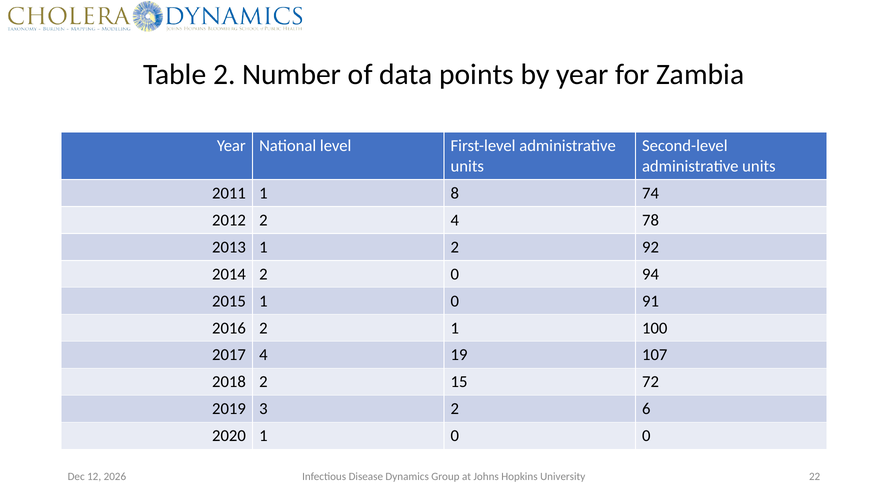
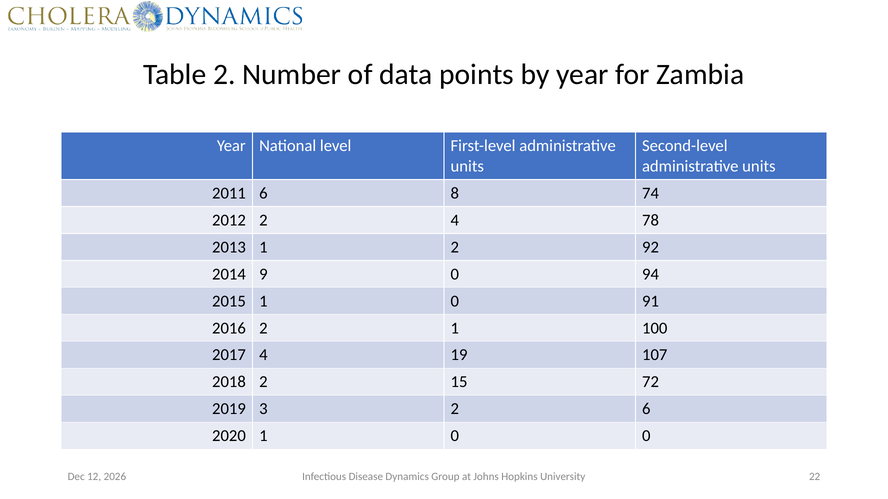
2011 1: 1 -> 6 (263, 193)
2014 2: 2 -> 9 (263, 274)
